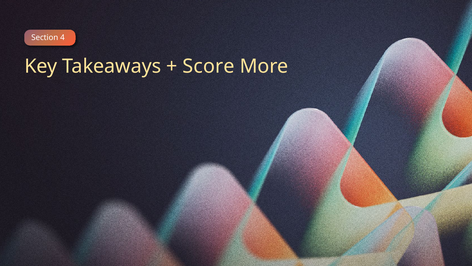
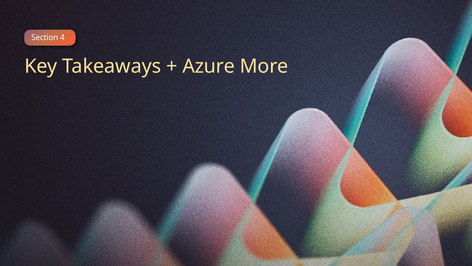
Score: Score -> Azure (209, 66)
